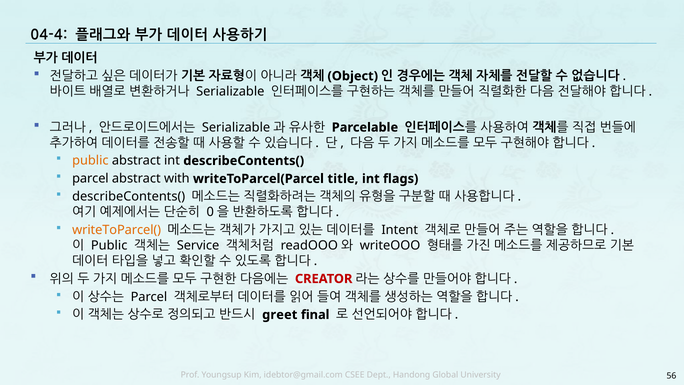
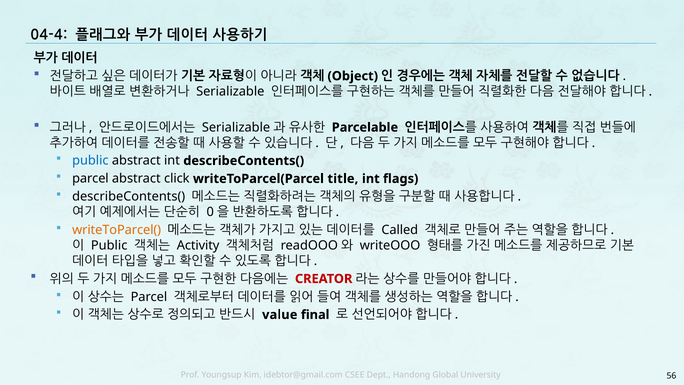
public colour: orange -> blue (90, 161)
with: with -> click (177, 179)
Intent: Intent -> Called (400, 230)
Service: Service -> Activity (198, 245)
greet: greet -> value (280, 315)
